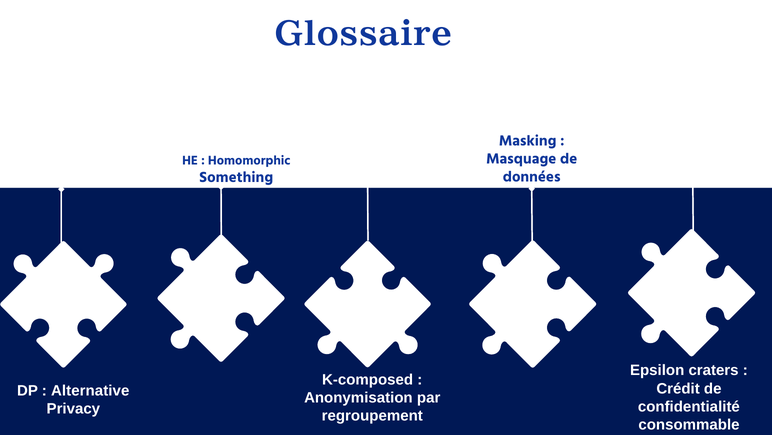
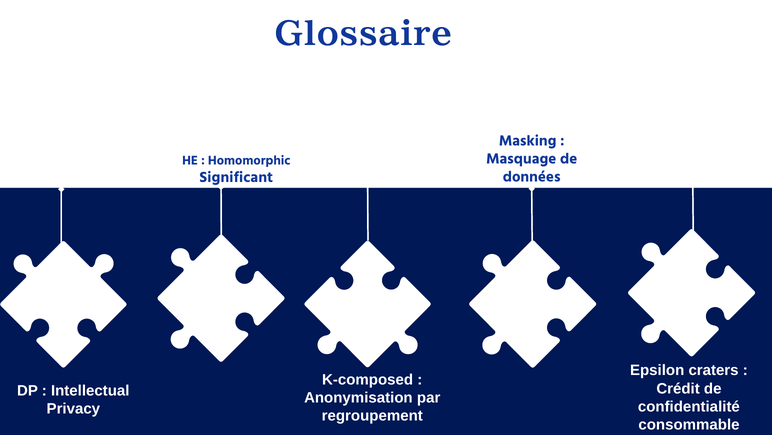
Something: Something -> Significant (236, 177)
Alternative: Alternative -> Intellectual (90, 390)
